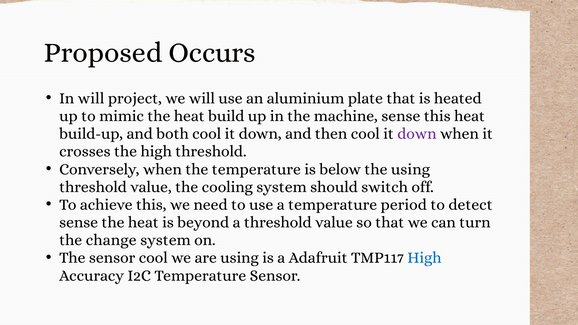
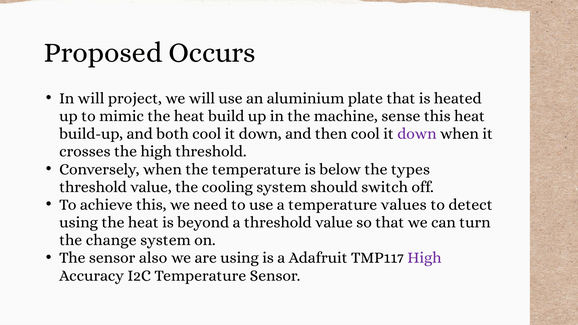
the using: using -> types (410, 169)
period: period -> values (404, 205)
sense: sense -> using (79, 222)
sensor cool: cool -> also (153, 258)
High colour: blue -> purple (424, 258)
